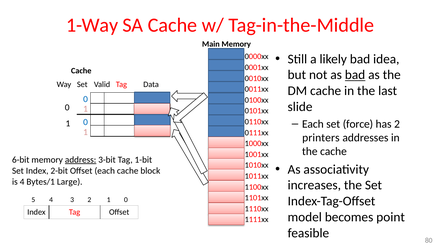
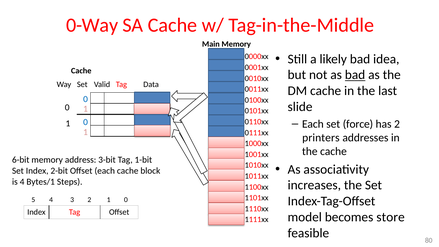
1-Way: 1-Way -> 0-Way (92, 25)
address underline: present -> none (81, 160)
Large: Large -> Steps (70, 182)
point: point -> store (391, 217)
